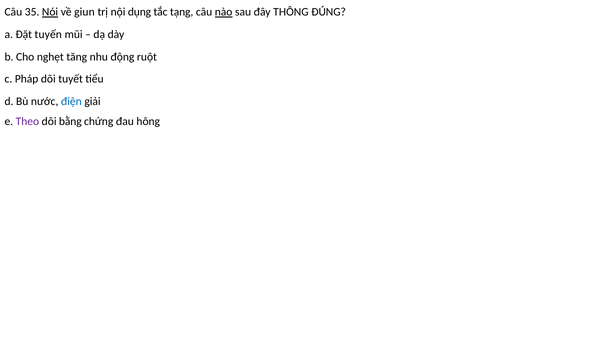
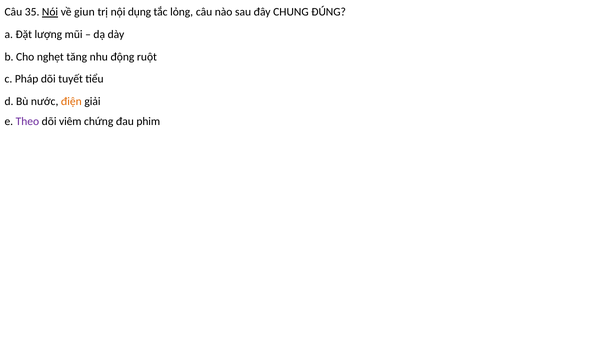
tạng: tạng -> lỏng (182, 12)
nào underline: present -> none (224, 12)
THÔNG: THÔNG -> CHUNG (291, 12)
tuyến: tuyến -> lượng (48, 34)
điện colour: blue -> orange (71, 101)
bằng: bằng -> viêm (70, 122)
hông: hông -> phim (148, 122)
